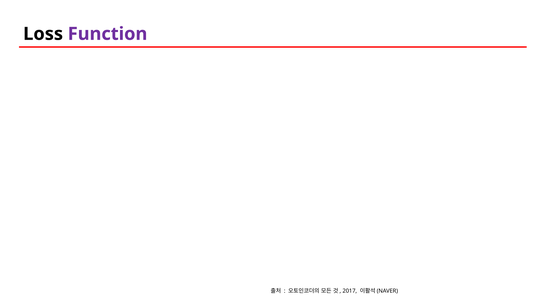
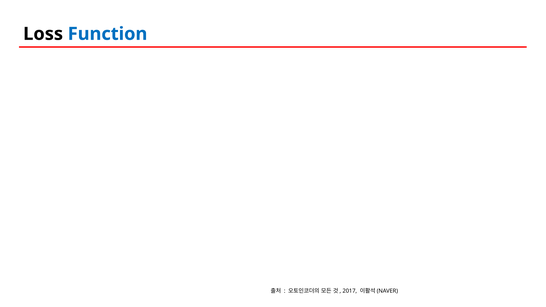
Function colour: purple -> blue (108, 34)
